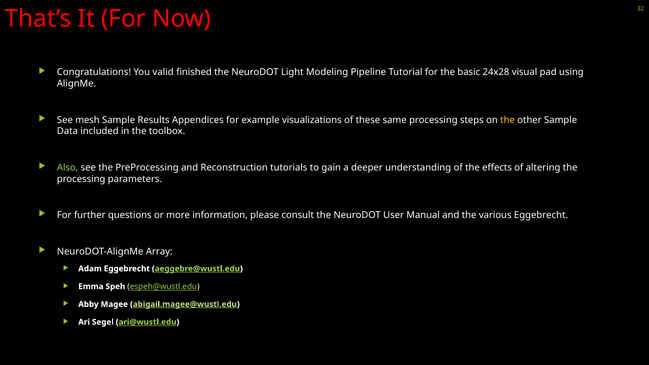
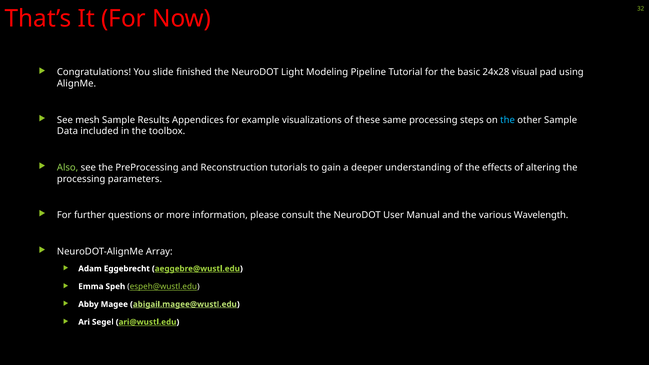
valid: valid -> slide (163, 72)
the colour: yellow -> light blue (508, 120)
various Eggebrecht: Eggebrecht -> Wavelength (541, 215)
